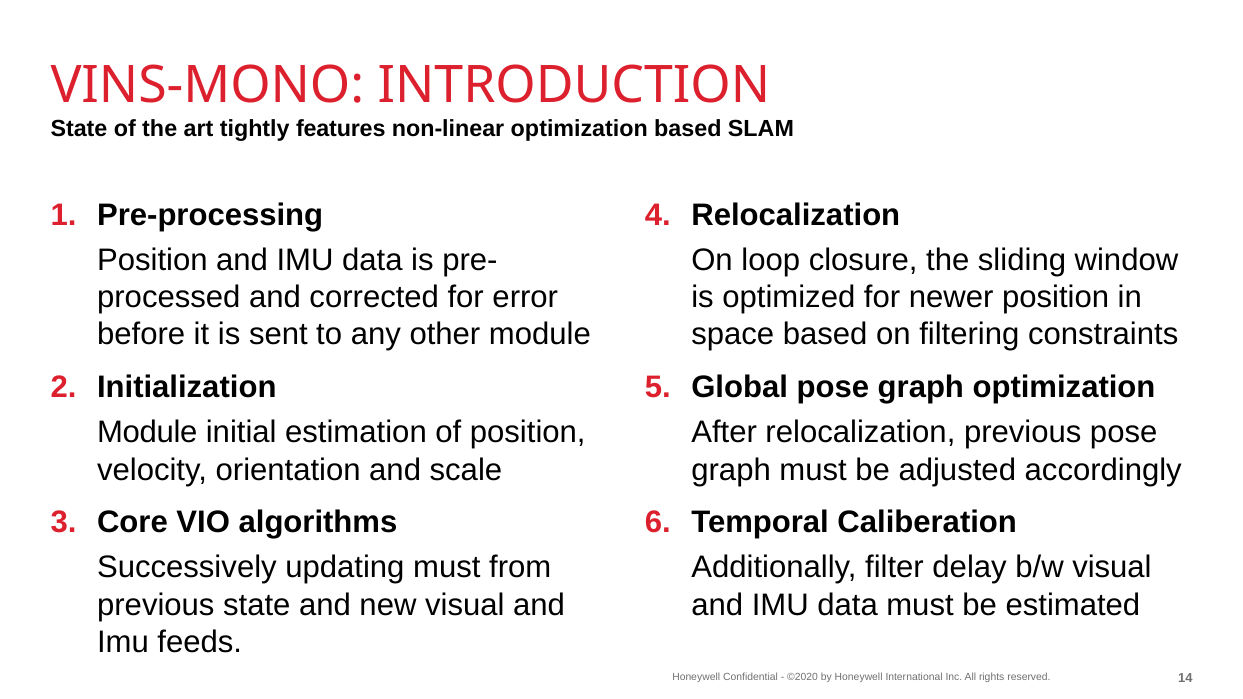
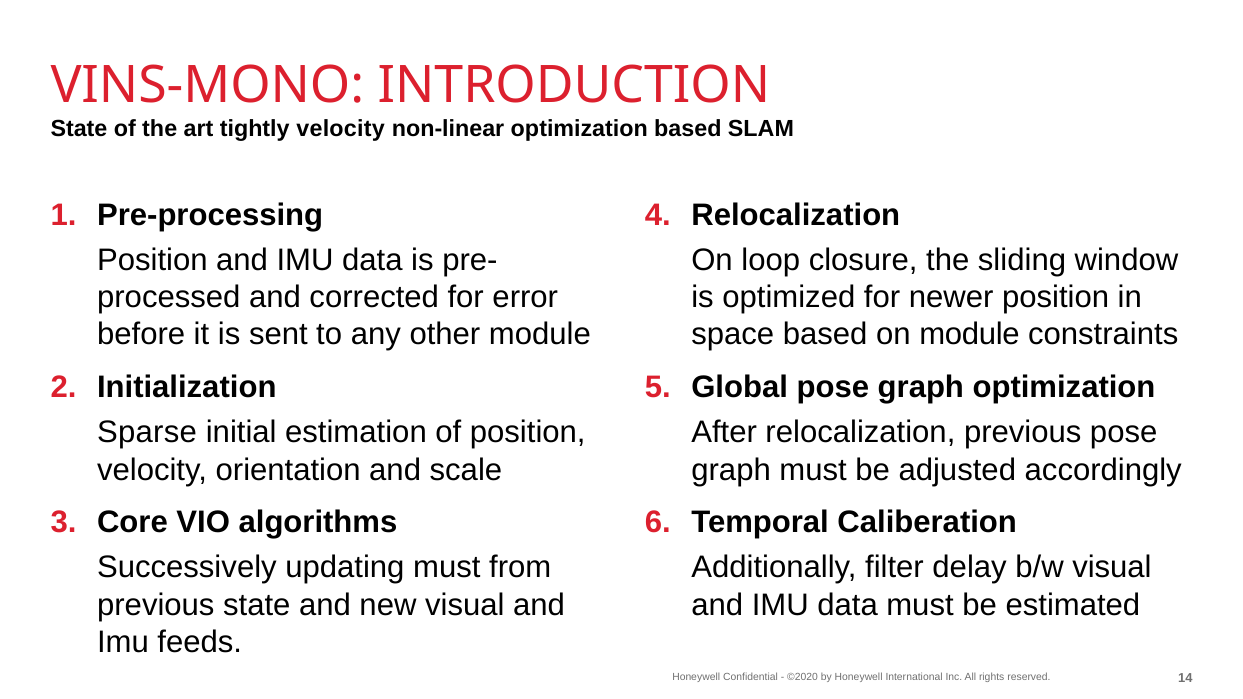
tightly features: features -> velocity (341, 129)
on filtering: filtering -> module (970, 335)
Module: Module -> Sparse (147, 433)
